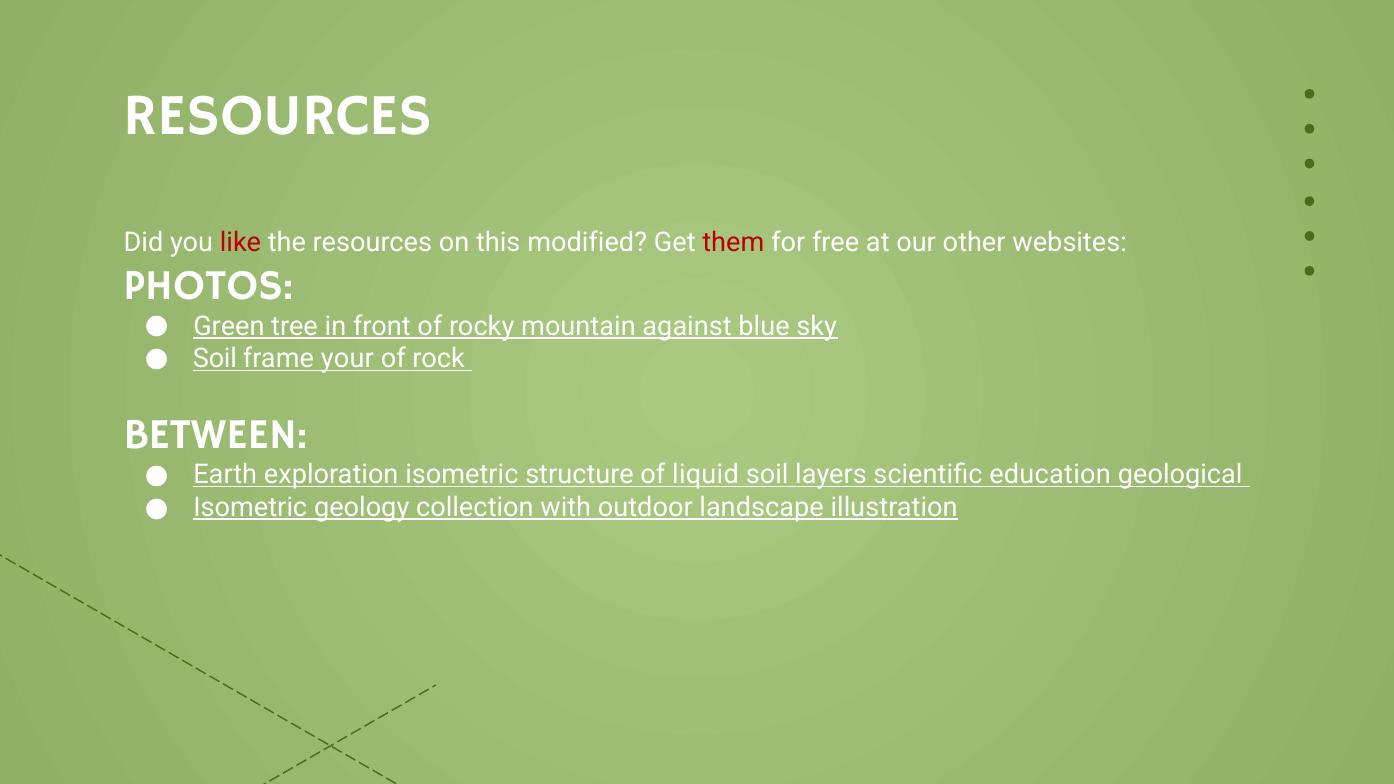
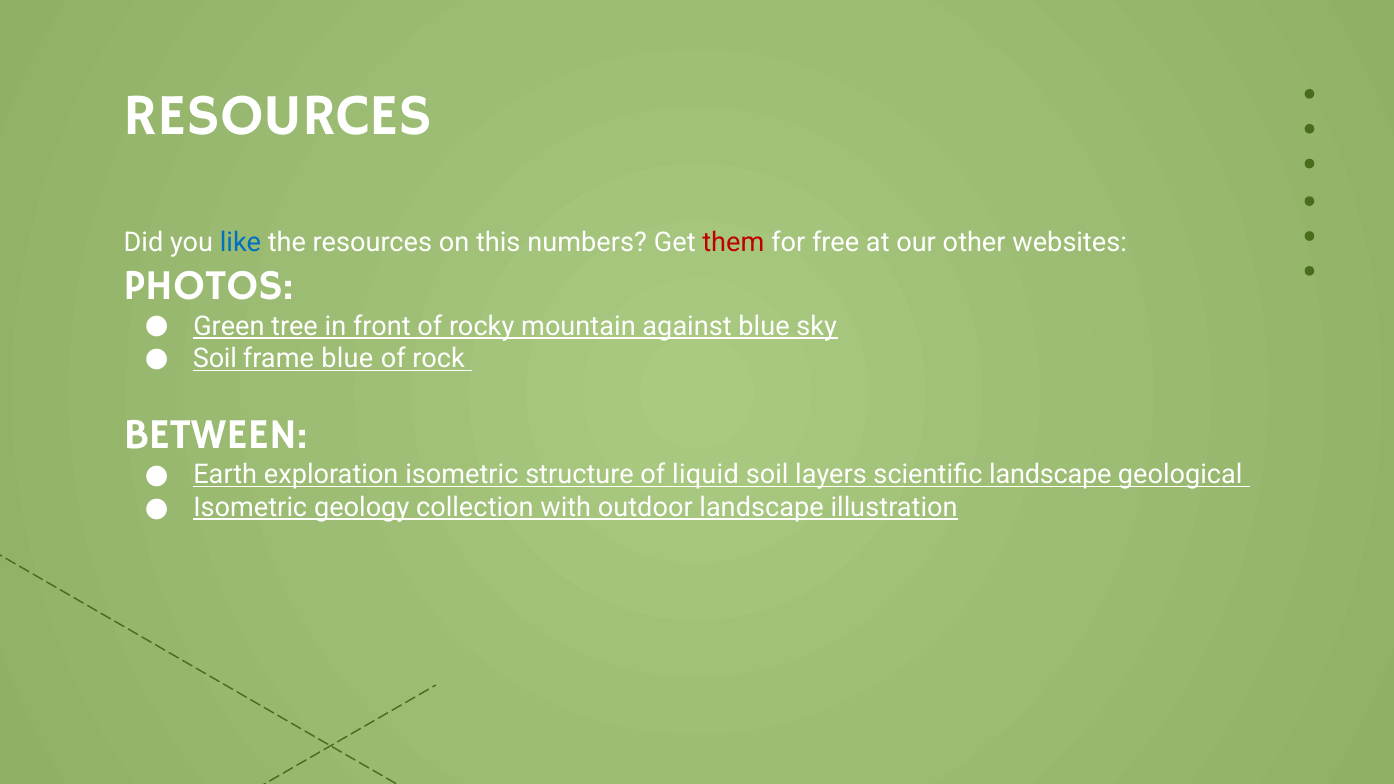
like colour: red -> blue (240, 243)
modified: modified -> numbers (587, 243)
frame your: your -> blue (347, 359)
scientific education: education -> landscape (1050, 475)
